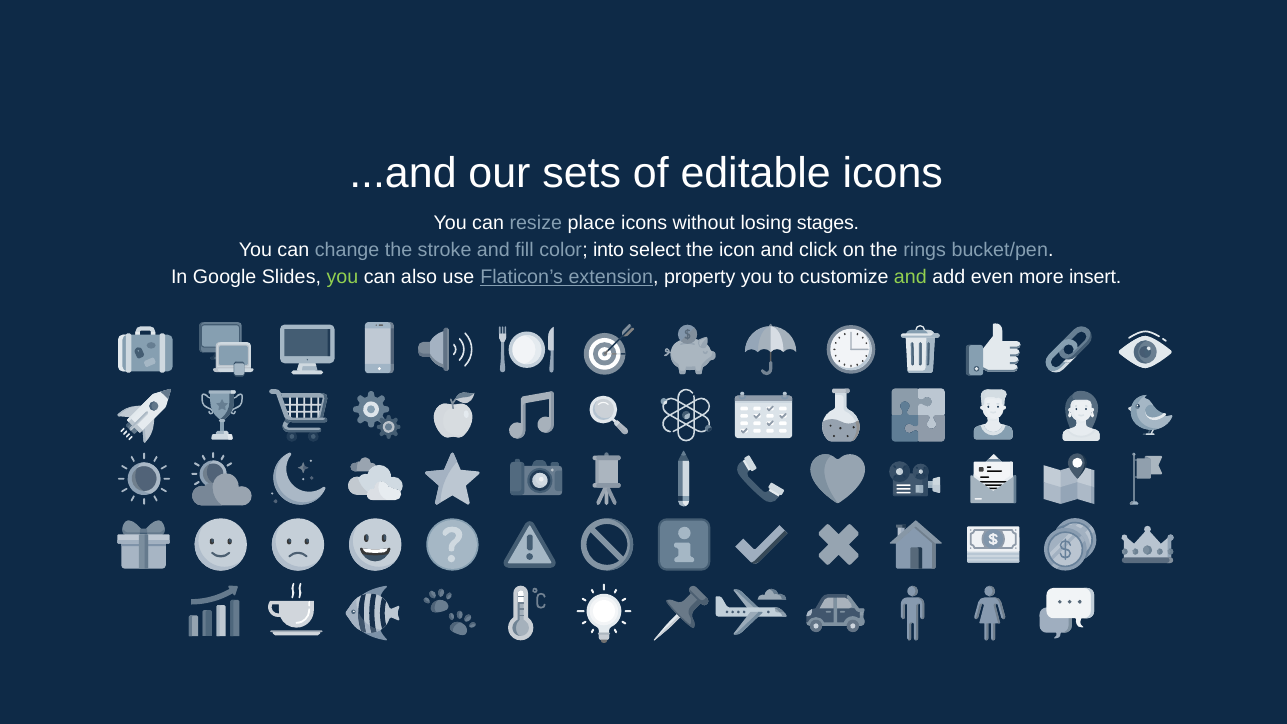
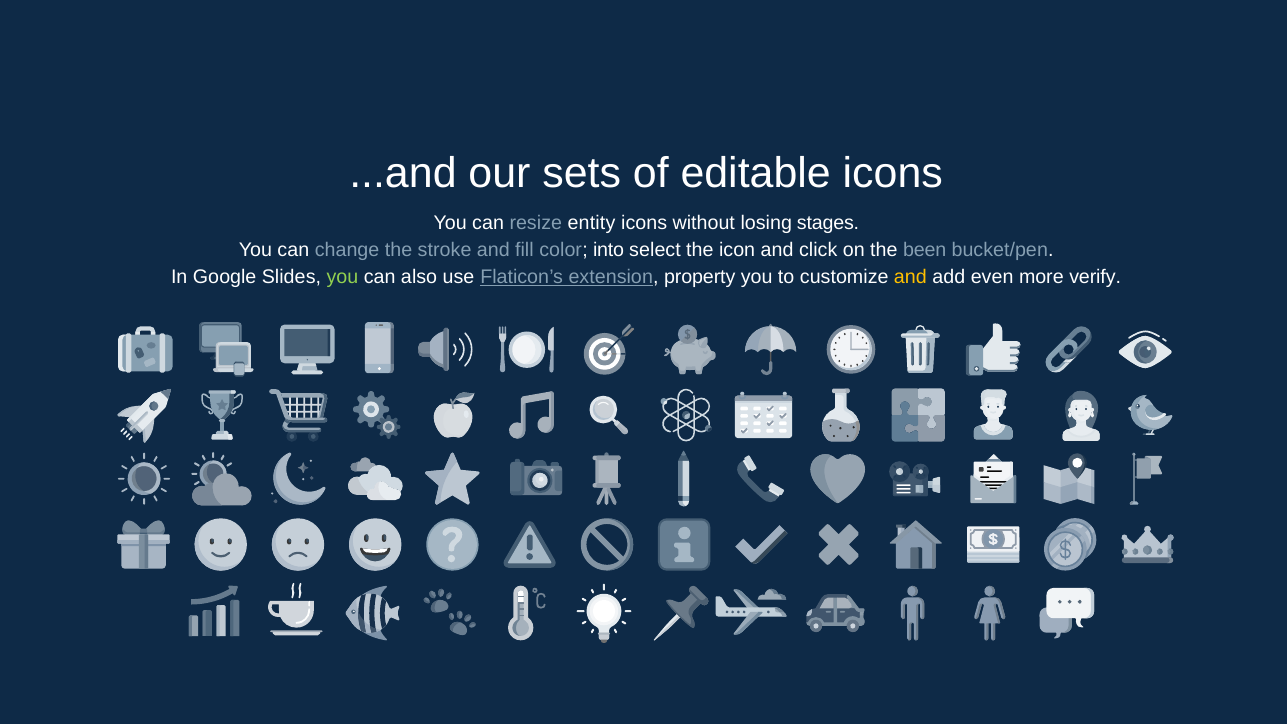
place: place -> entity (591, 223)
rings: rings -> been (925, 250)
and colour: light green -> yellow (910, 277)
insert: insert -> verify (1095, 277)
